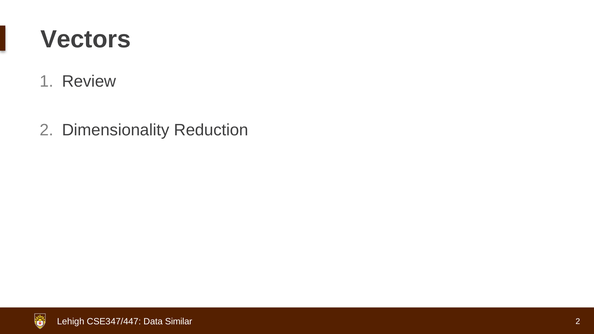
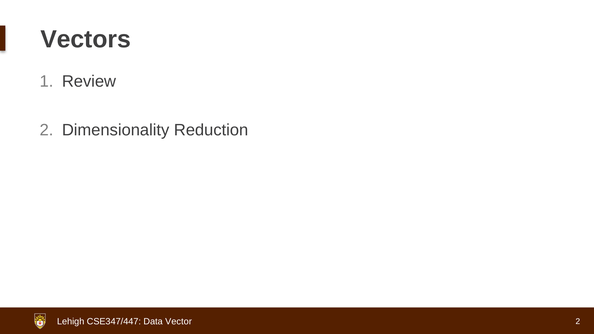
Similar: Similar -> Vector (179, 322)
